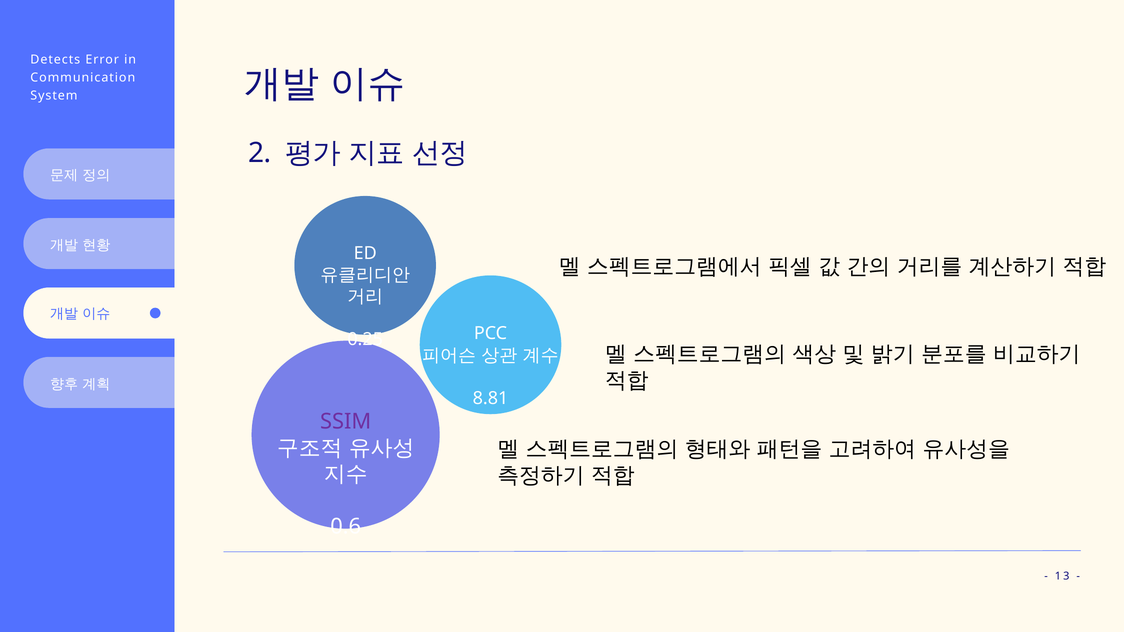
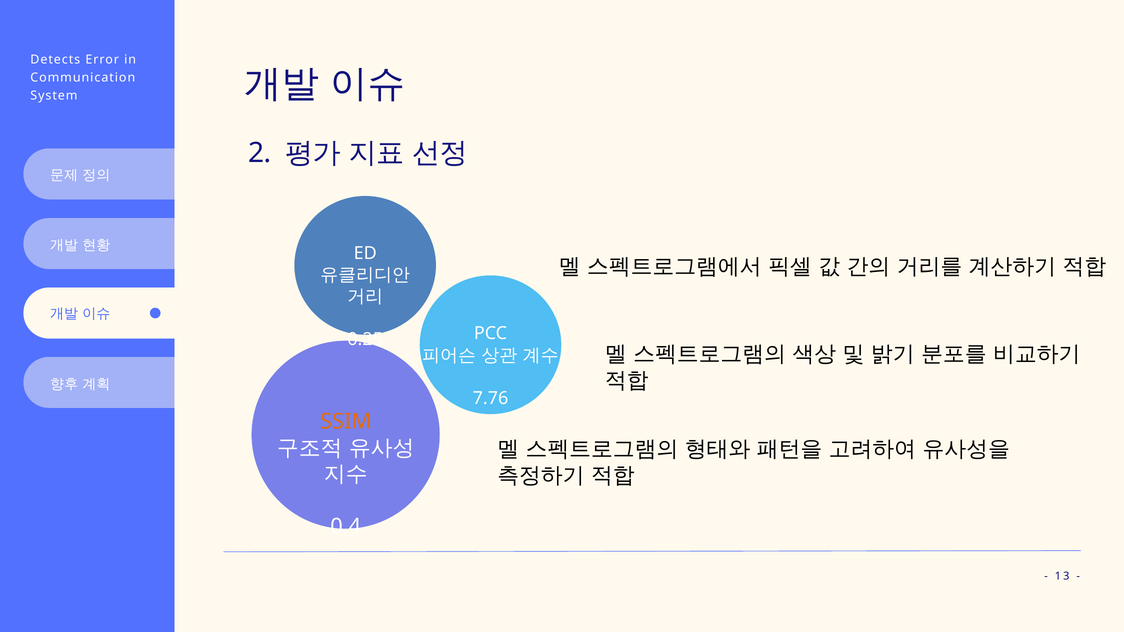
8.81: 8.81 -> 7.76 (491, 398)
SSIM colour: purple -> orange (346, 422)
0.6: 0.6 -> 0.4 (346, 527)
